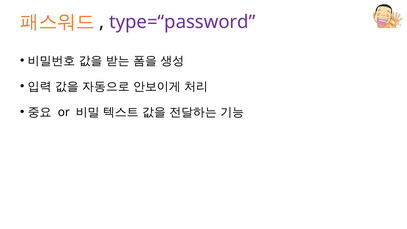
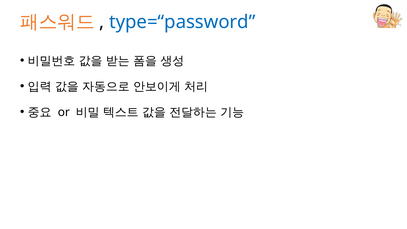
type=“password colour: purple -> blue (182, 22)
